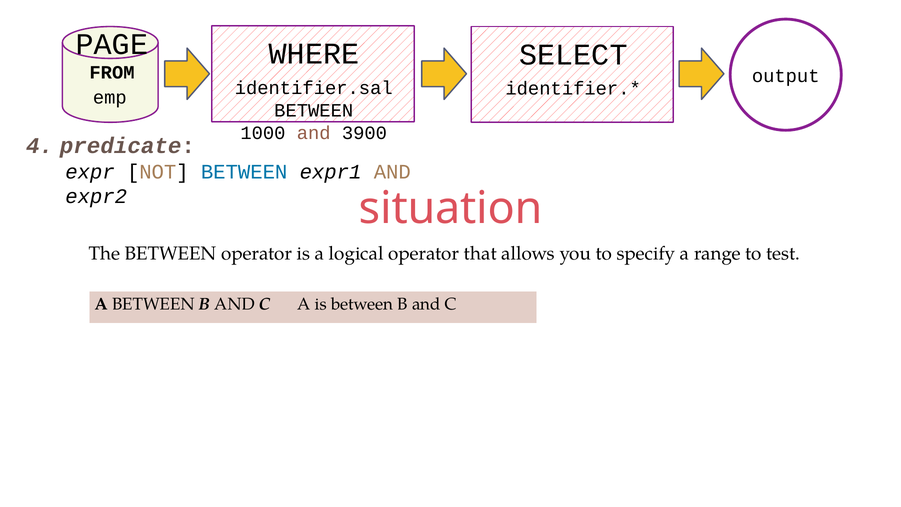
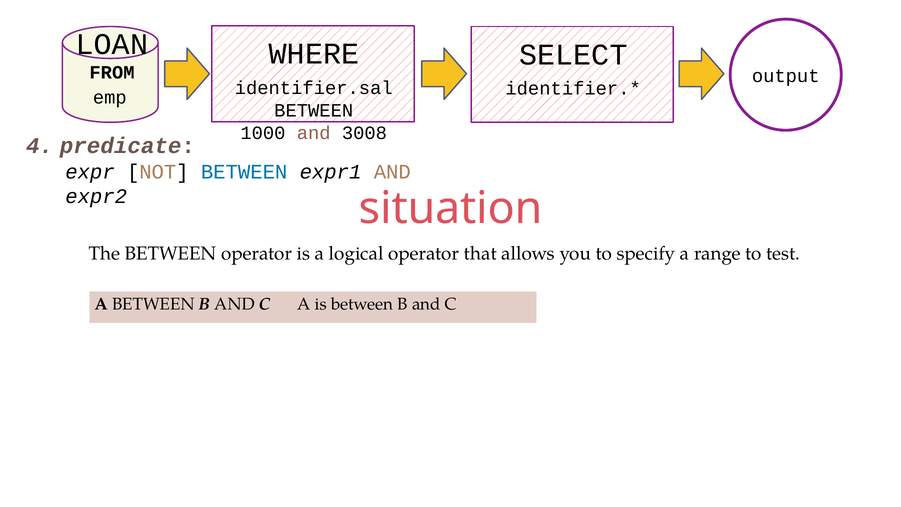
PAGE: PAGE -> LOAN (112, 44)
3900: 3900 -> 3008 (364, 133)
